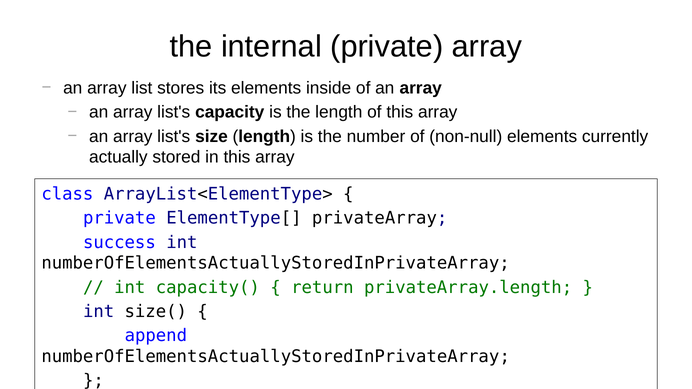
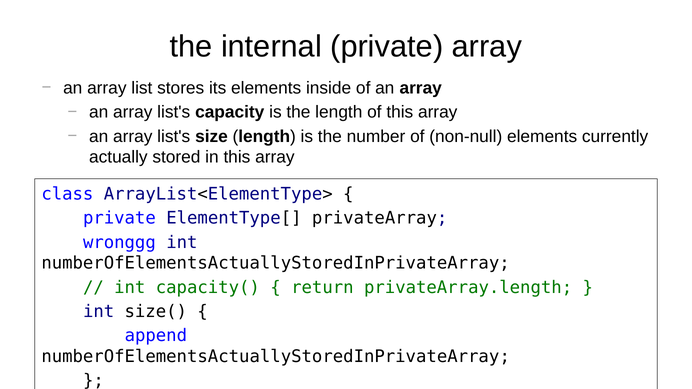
success: success -> wronggg (119, 243)
